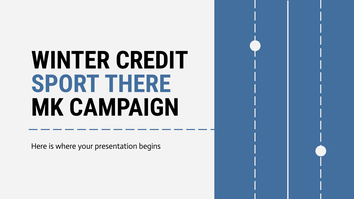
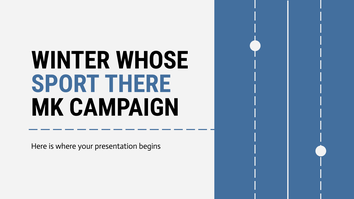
CREDIT: CREDIT -> WHOSE (152, 60)
